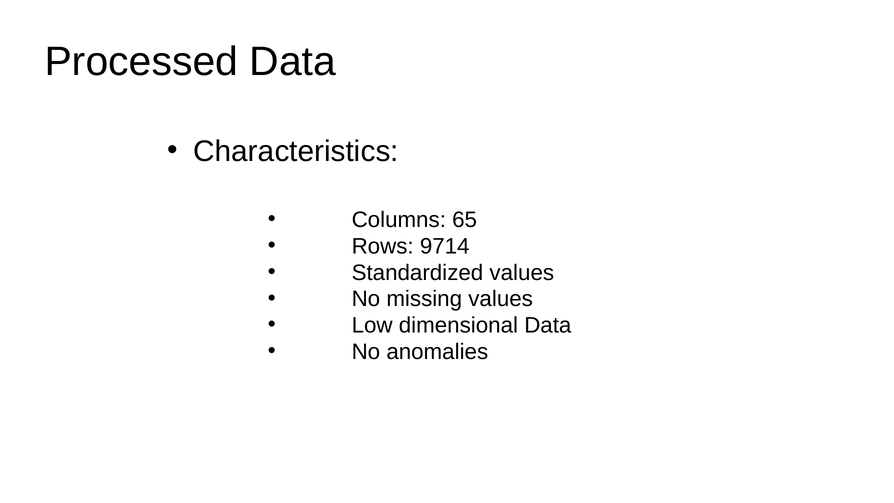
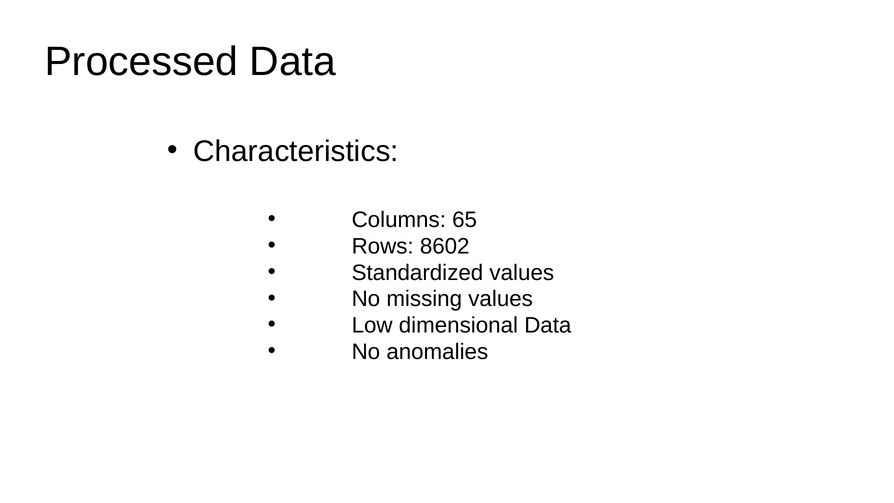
9714: 9714 -> 8602 (445, 246)
